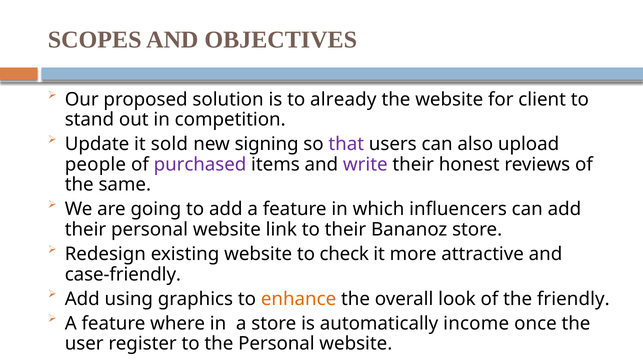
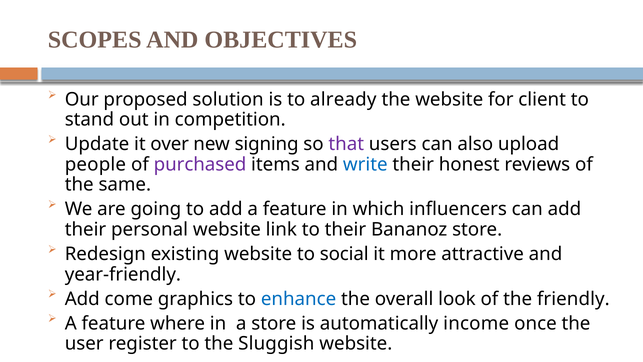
sold: sold -> over (170, 144)
write colour: purple -> blue (365, 164)
check: check -> social (344, 254)
case-friendly: case-friendly -> year-friendly (123, 274)
using: using -> come (129, 299)
enhance colour: orange -> blue (299, 299)
the Personal: Personal -> Sluggish (276, 343)
